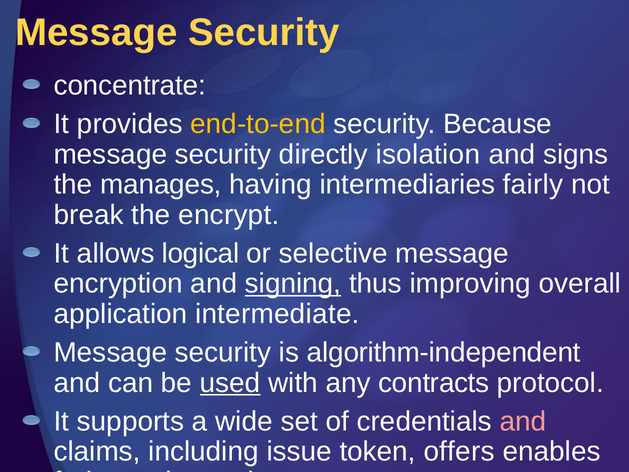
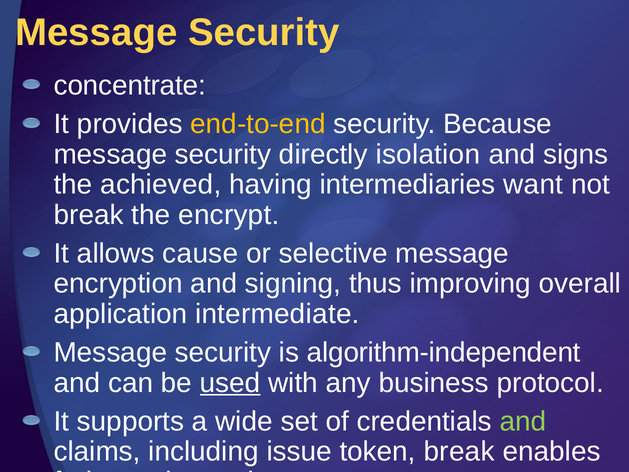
manages: manages -> achieved (161, 185)
fairly: fairly -> want (533, 185)
logical: logical -> cause (200, 253)
signing underline: present -> none (293, 284)
contracts: contracts -> business (434, 383)
and colour: pink -> light green (523, 421)
token offers: offers -> break (459, 451)
